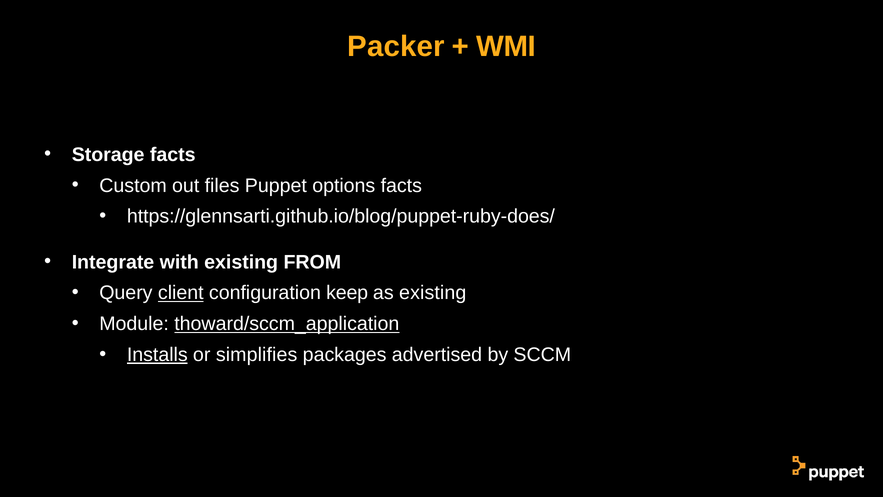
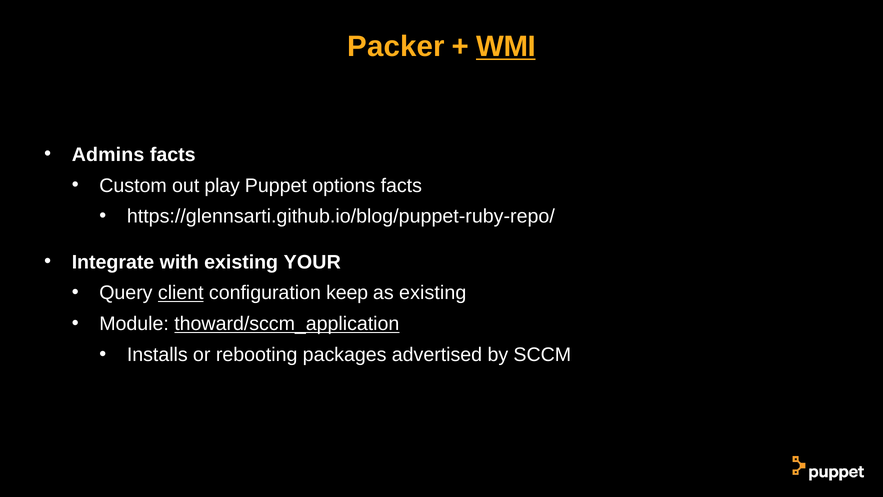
WMI underline: none -> present (506, 47)
Storage: Storage -> Admins (108, 155)
files: files -> play (222, 185)
https://glennsarti.github.io/blog/puppet-ruby-does/: https://glennsarti.github.io/blog/puppet-ruby-does/ -> https://glennsarti.github.io/blog/puppet-ruby-repo/ (341, 216)
FROM: FROM -> YOUR (312, 262)
Installs underline: present -> none (157, 355)
simplifies: simplifies -> rebooting (257, 355)
